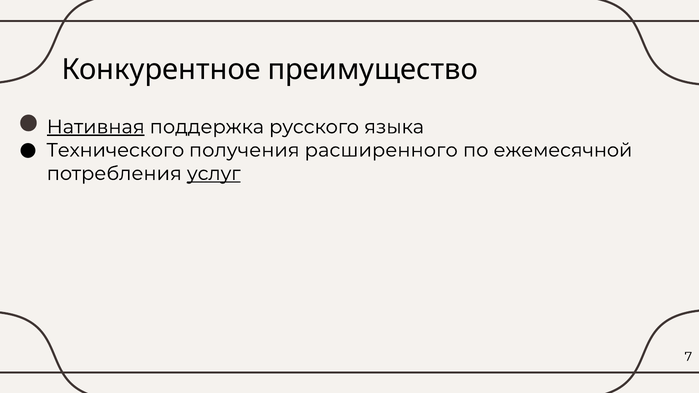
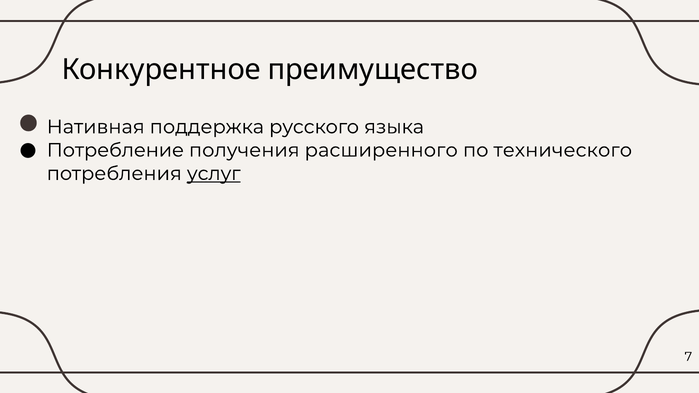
Нативная underline: present -> none (96, 127)
Технического: Технического -> Потребление (115, 150)
ежемесячной: ежемесячной -> технического (563, 150)
